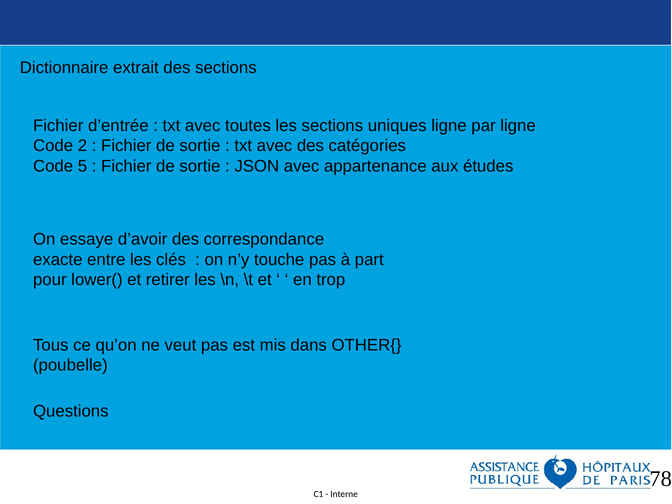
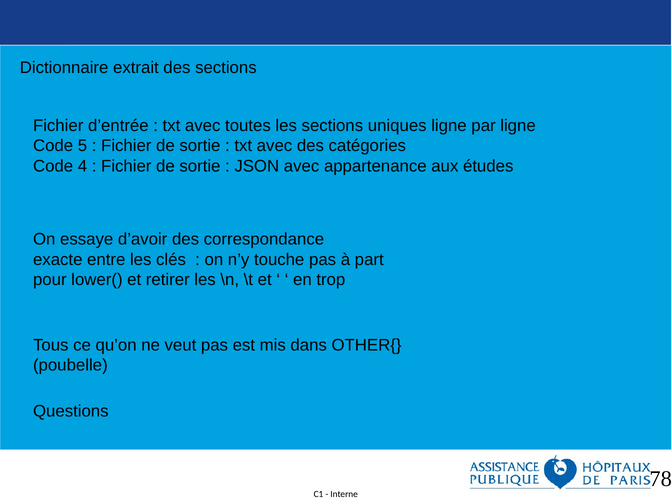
2: 2 -> 5 (82, 146)
5: 5 -> 4 (82, 166)
